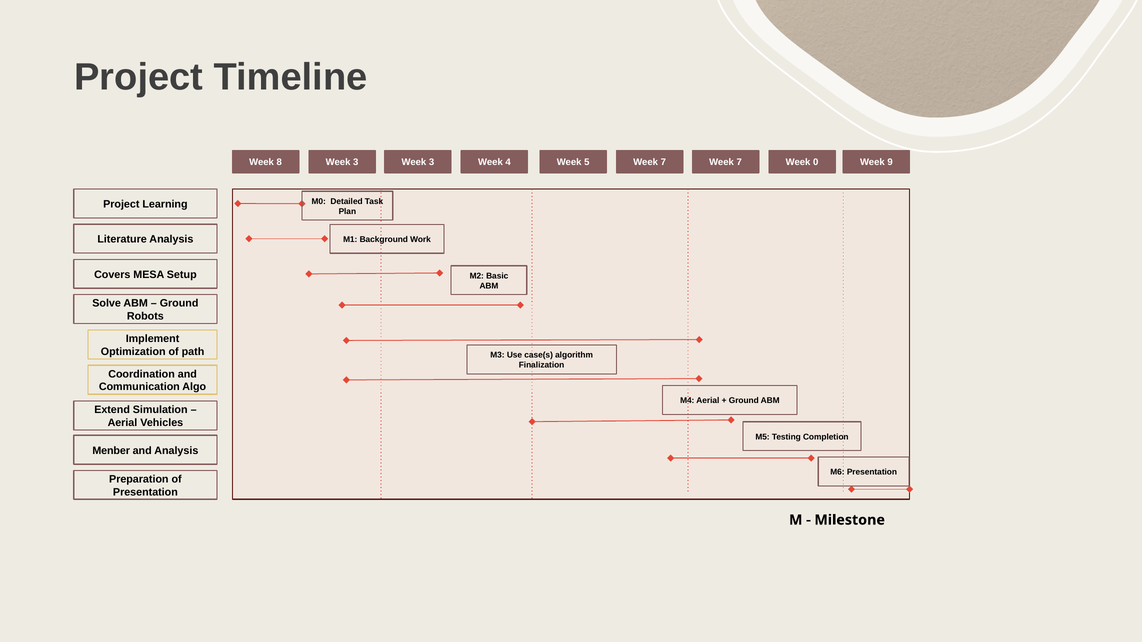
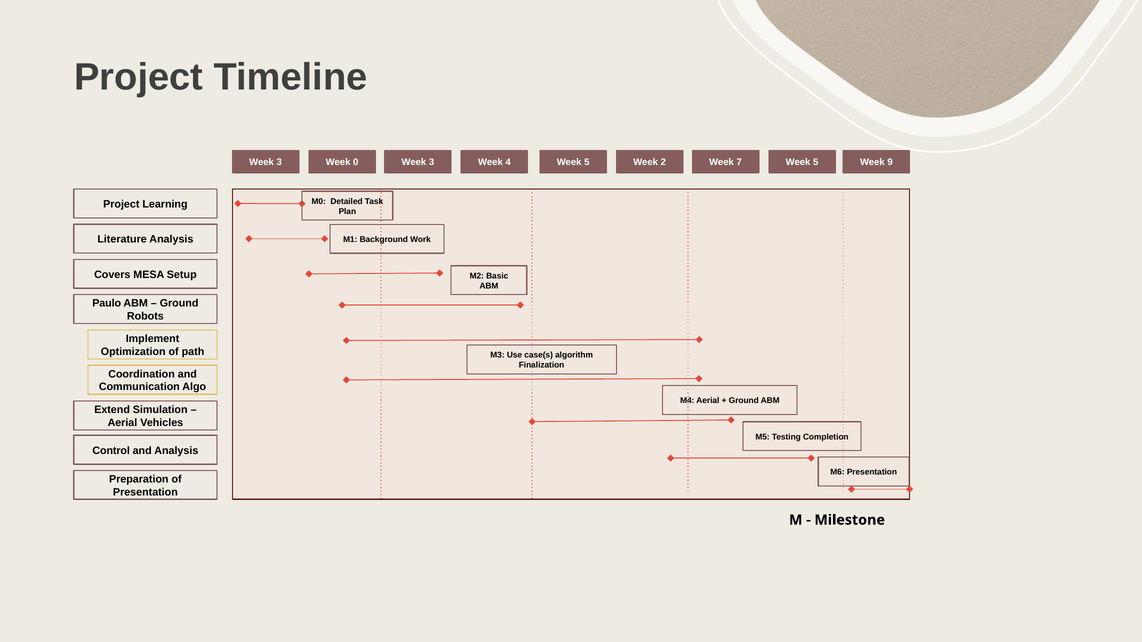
8: 8 -> 3 (279, 162)
3: 3 -> 0 (356, 162)
5 Week 7: 7 -> 2 (663, 162)
7 Week 0: 0 -> 5 (816, 162)
Solve: Solve -> Paulo (107, 304)
Menber: Menber -> Control (111, 451)
